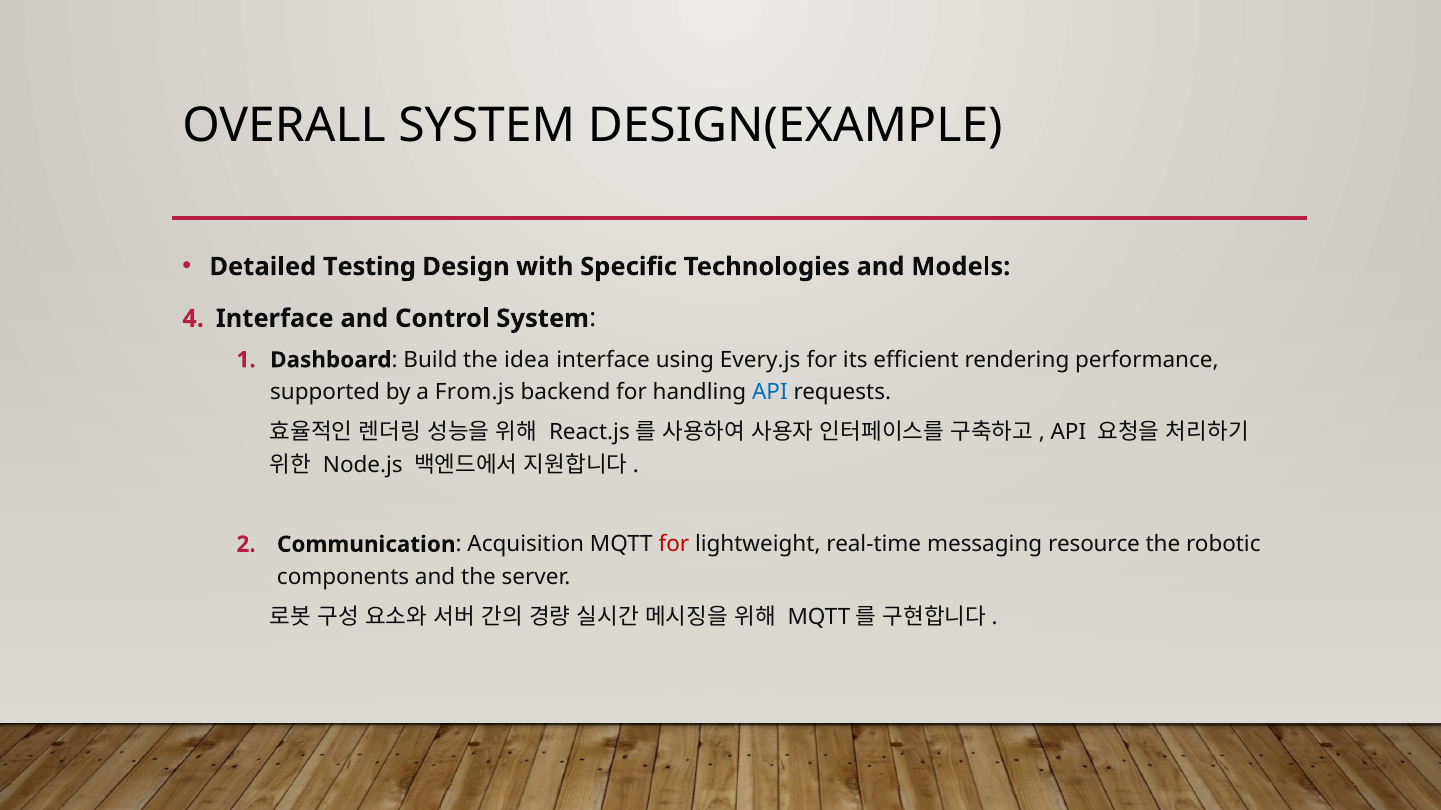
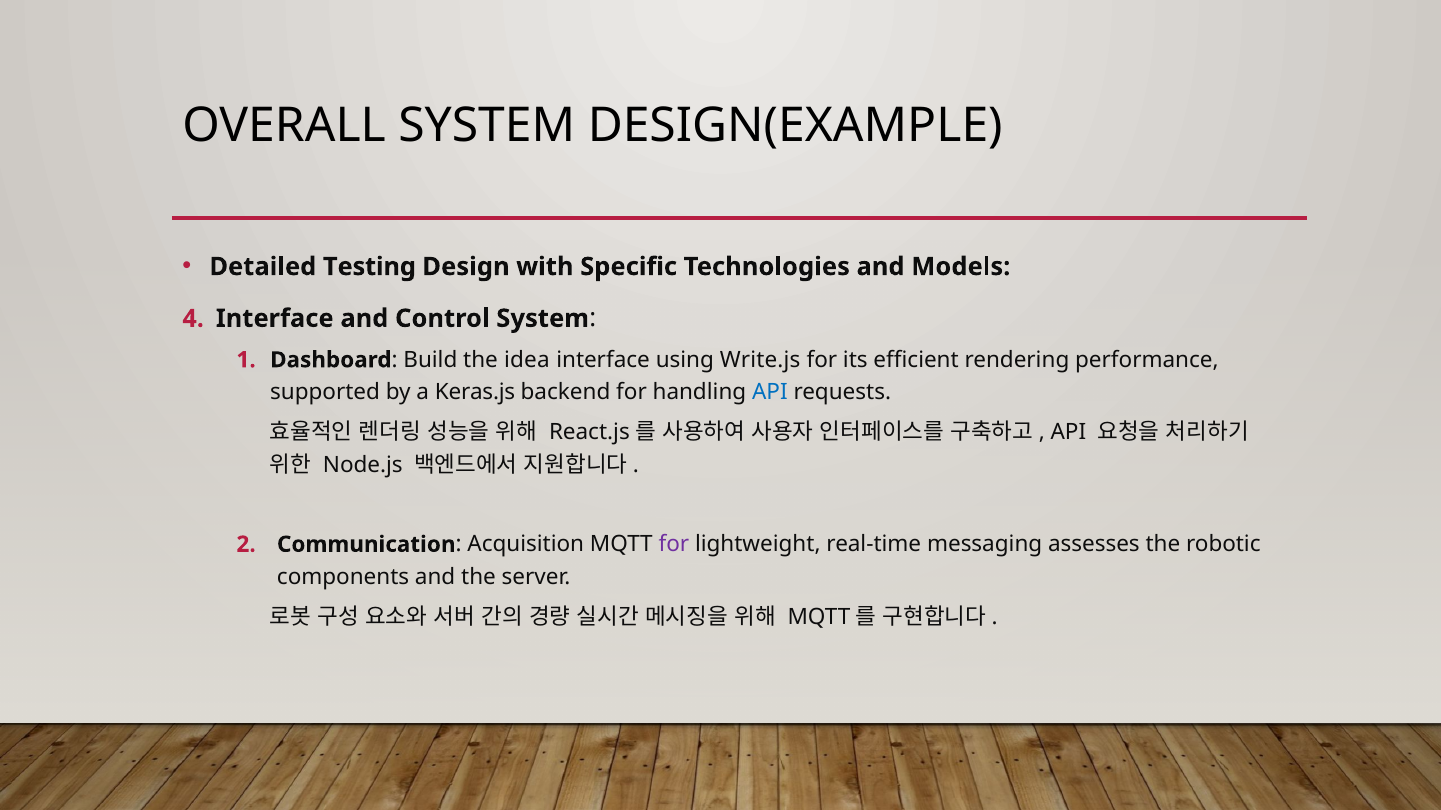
Every.js: Every.js -> Write.js (760, 360)
From.js: From.js -> Keras.js (475, 393)
for colour: red -> purple (674, 545)
resource: resource -> assesses (1094, 545)
